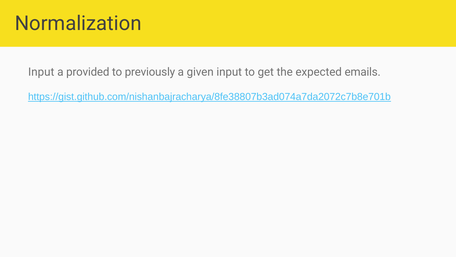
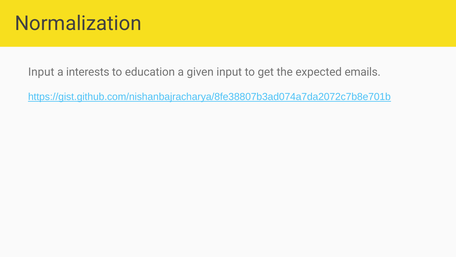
provided: provided -> interests (88, 72)
previously: previously -> education (150, 72)
